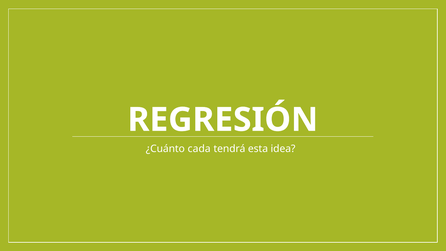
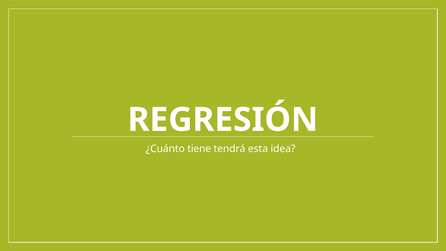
cada: cada -> tiene (199, 149)
